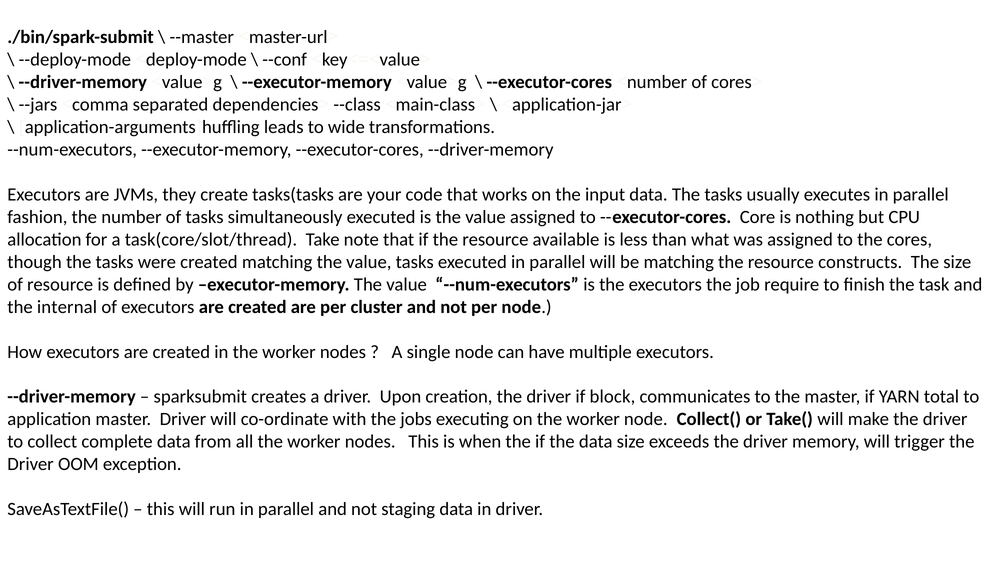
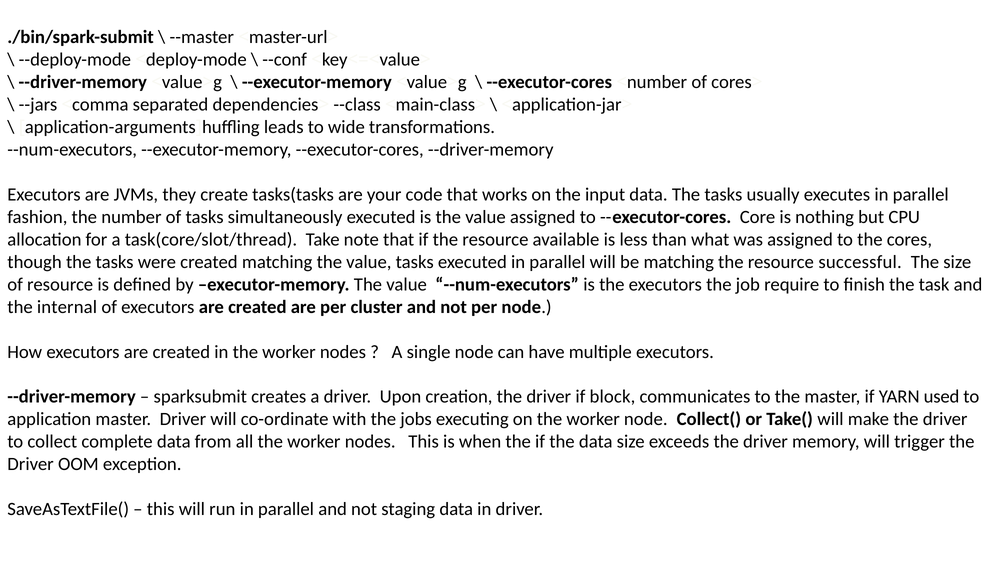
constructs: constructs -> successful (860, 262)
total: total -> used (942, 397)
